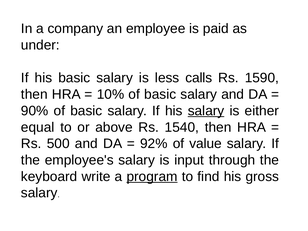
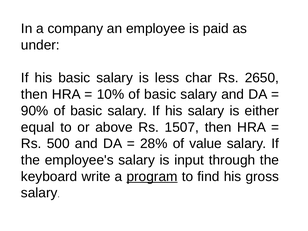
calls: calls -> char (199, 78)
1590: 1590 -> 2650 (262, 78)
salary underline: present -> none (206, 111)
1540: 1540 -> 1507 (182, 127)
92%: 92% -> 28% (154, 144)
